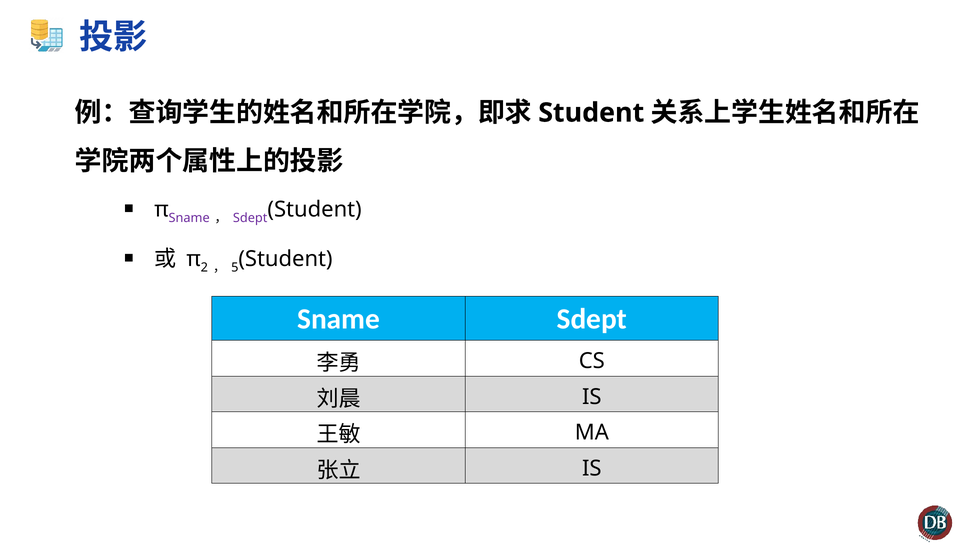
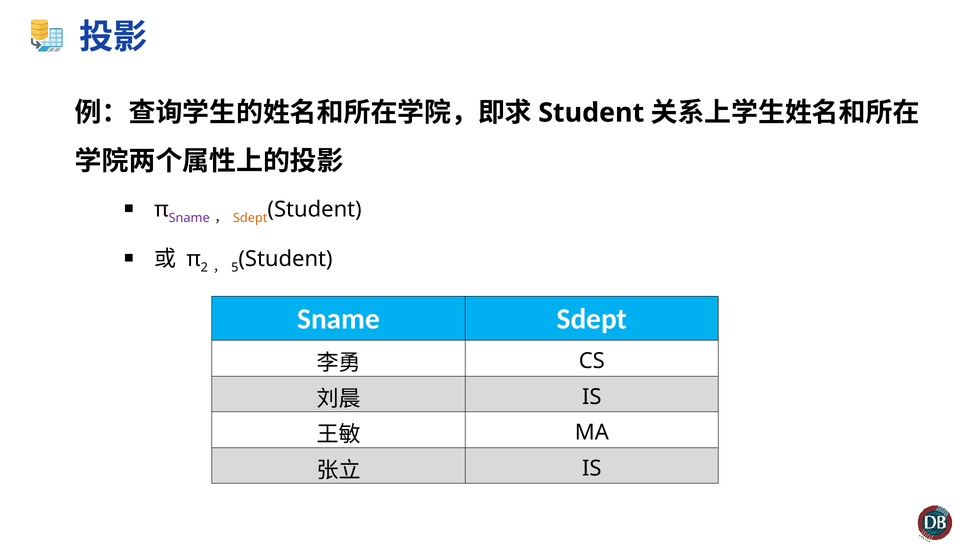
Sdept colour: purple -> orange (250, 218)
